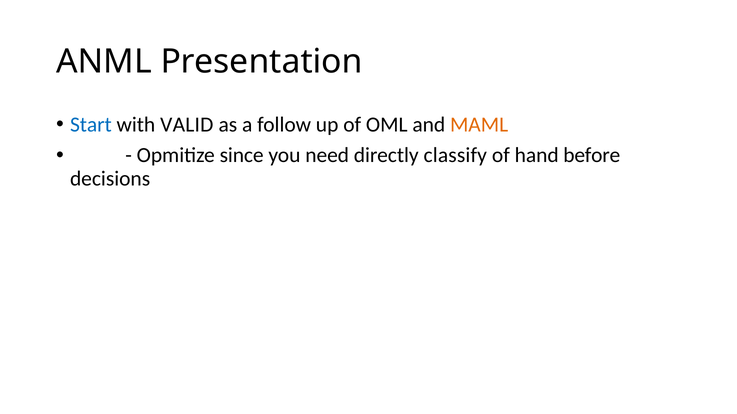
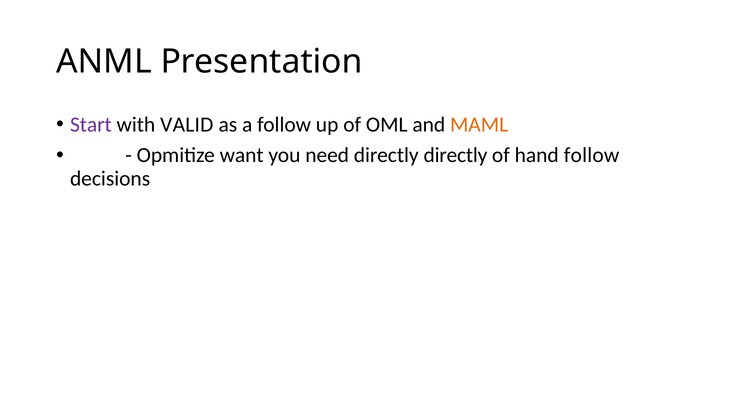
Start colour: blue -> purple (91, 125)
since: since -> want (242, 156)
directly classify: classify -> directly (455, 156)
hand before: before -> follow (592, 156)
